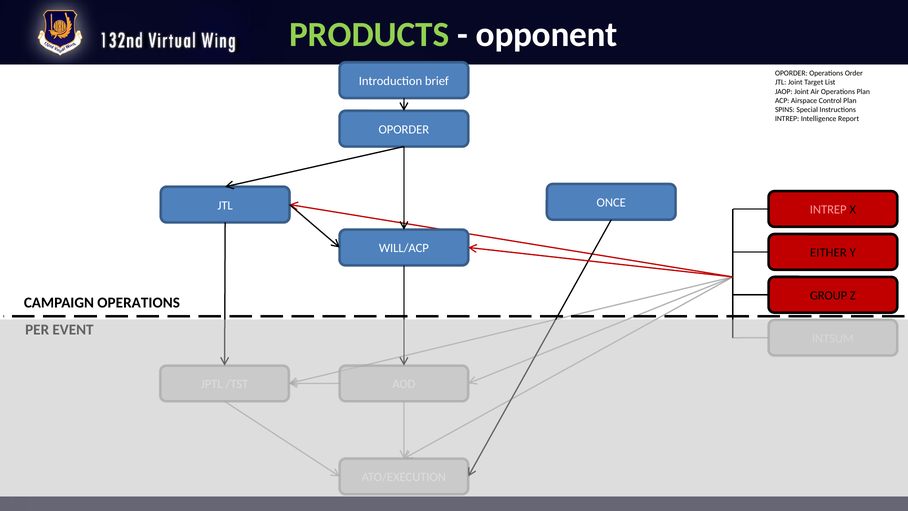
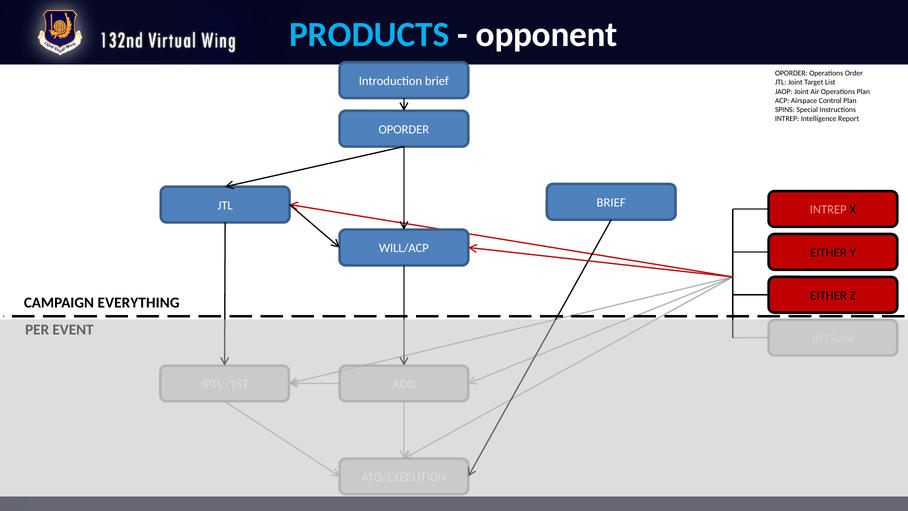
PRODUCTS colour: light green -> light blue (369, 35)
ONCE: ONCE -> BRIEF (611, 203)
GROUP: GROUP -> EITHER (828, 296)
CAMPAIGN OPERATIONS: OPERATIONS -> EVERYTHING (139, 303)
